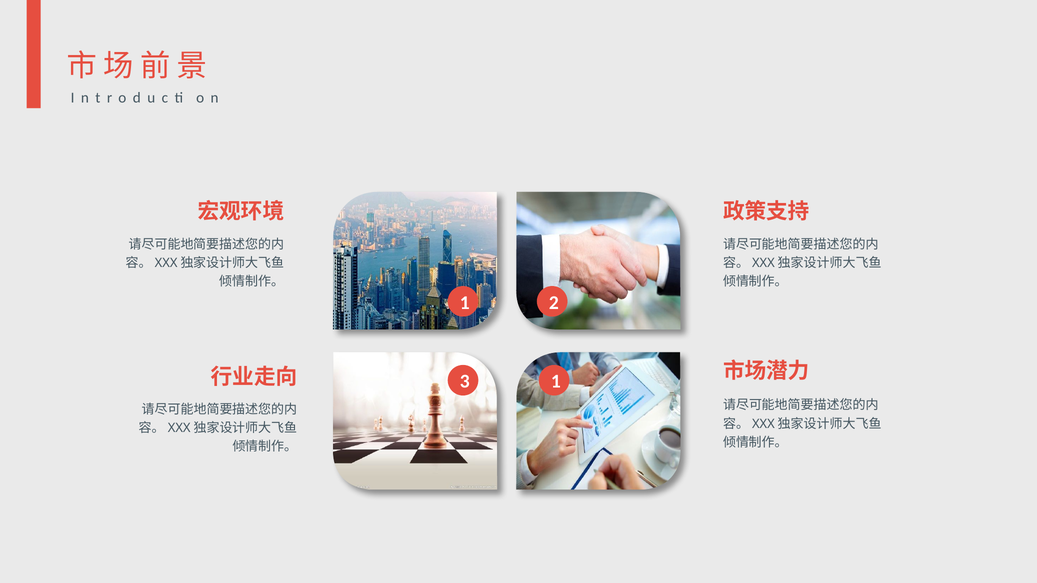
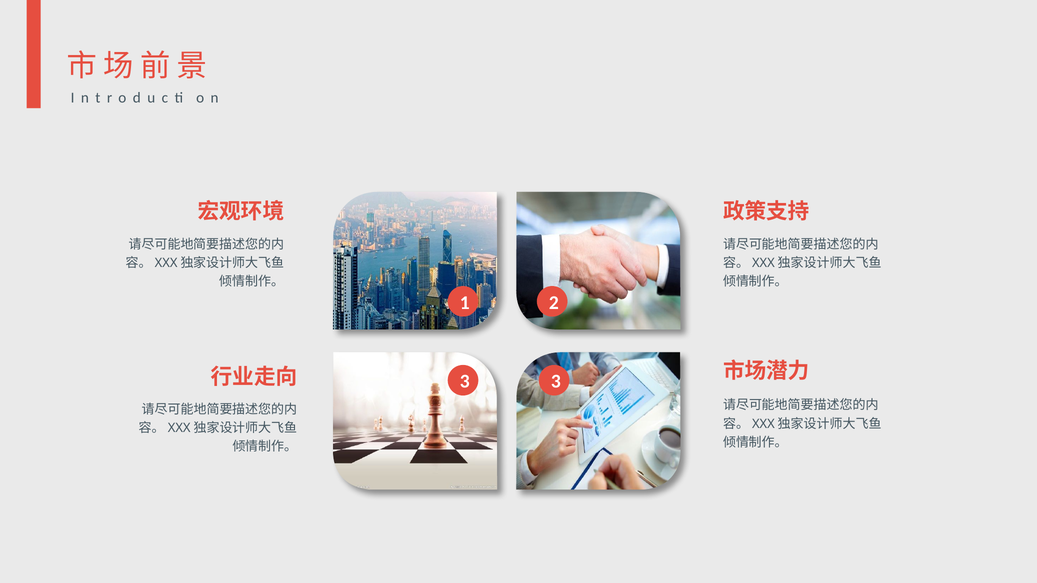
3 1: 1 -> 3 (556, 382)
